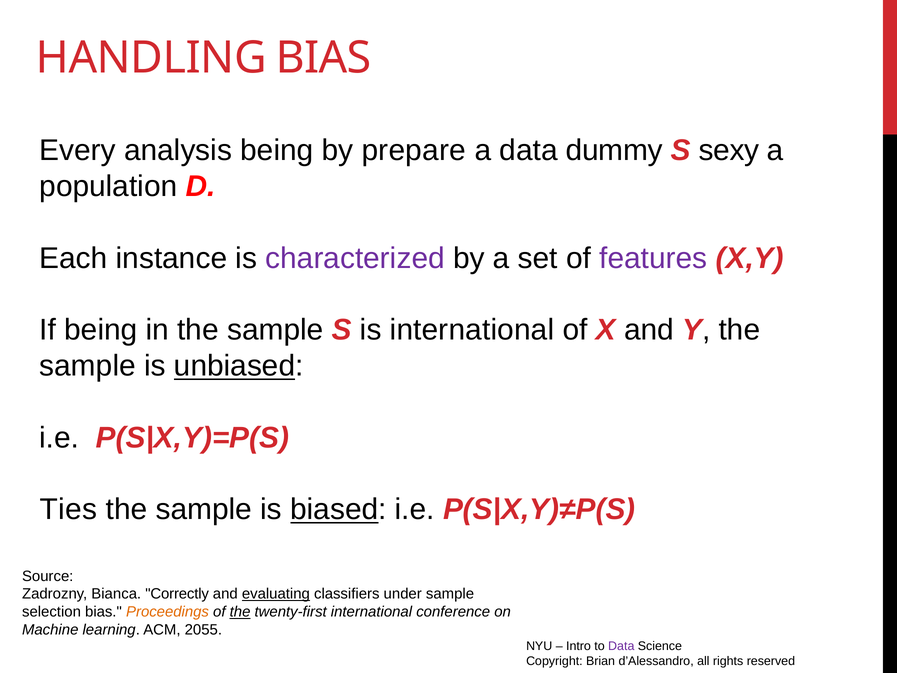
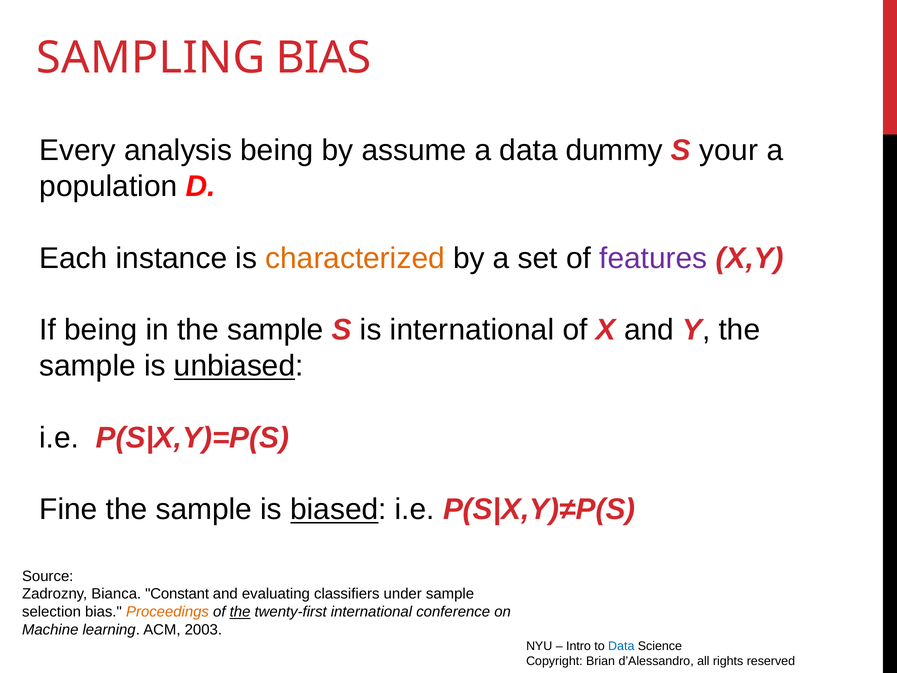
HANDLING: HANDLING -> SAMPLING (151, 58)
prepare: prepare -> assume (414, 151)
sexy: sexy -> your (729, 151)
characterized colour: purple -> orange (355, 258)
Ties: Ties -> Fine (68, 509)
Correctly: Correctly -> Constant (177, 594)
evaluating underline: present -> none (276, 594)
2055: 2055 -> 2003 (203, 630)
Data colour: purple -> blue (621, 646)
